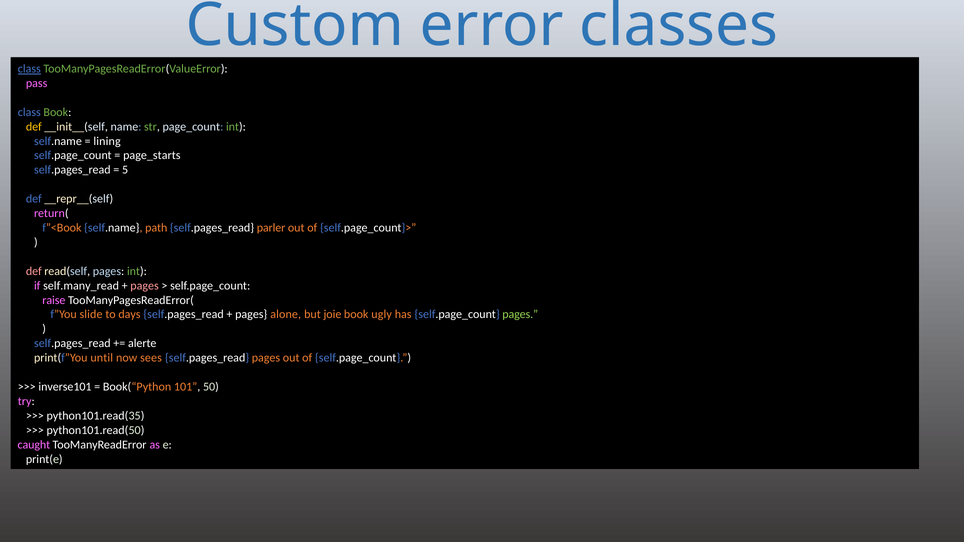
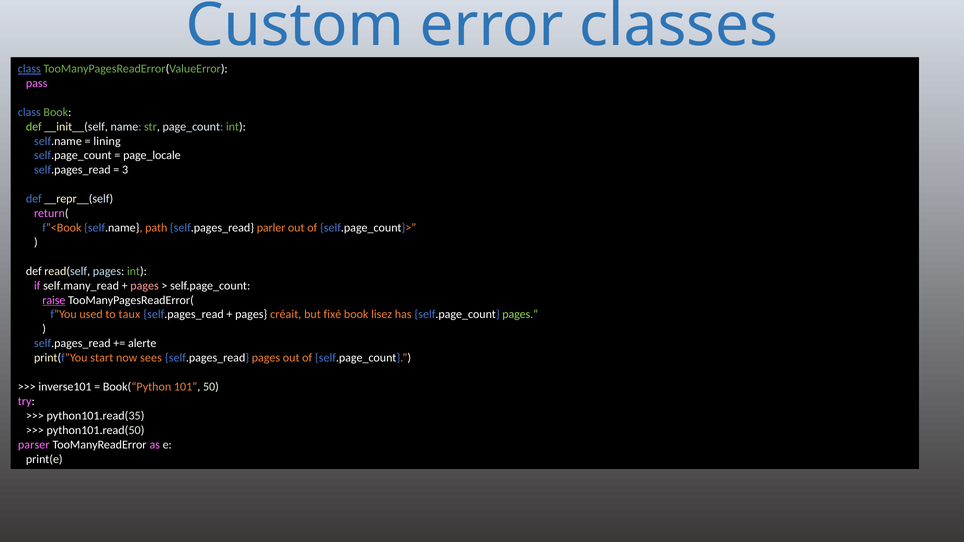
def colour: yellow -> light green (34, 127)
page_starts: page_starts -> page_locale (152, 156)
5: 5 -> 3 (125, 170)
def colour: pink -> white (34, 271)
raise underline: none -> present (54, 300)
slide: slide -> used (91, 315)
days: days -> taux (129, 315)
alone: alone -> créait (286, 315)
joie: joie -> fixé (332, 315)
ugly: ugly -> lisez (382, 315)
until: until -> start (102, 358)
caught: caught -> parser (34, 445)
